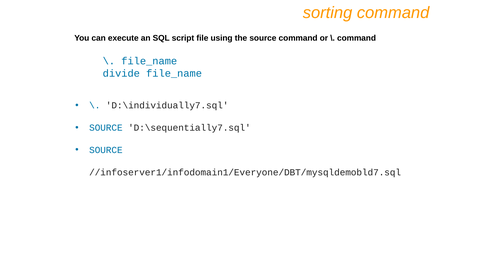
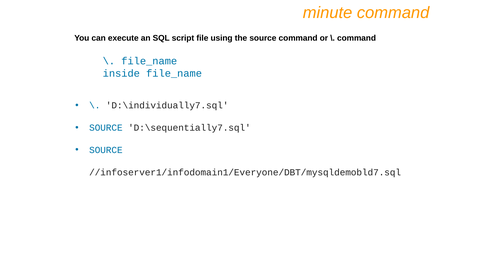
sorting: sorting -> minute (328, 13)
divide: divide -> inside (121, 74)
